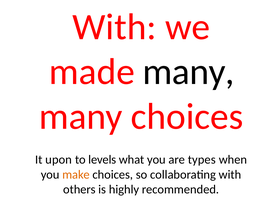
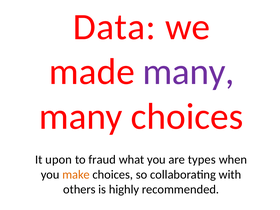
With: With -> Data (114, 27)
many colour: black -> purple (188, 72)
levels: levels -> fraud (102, 160)
